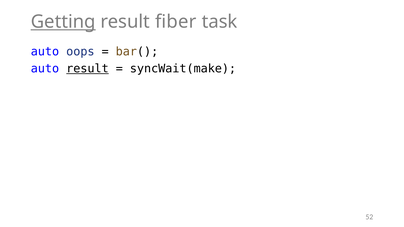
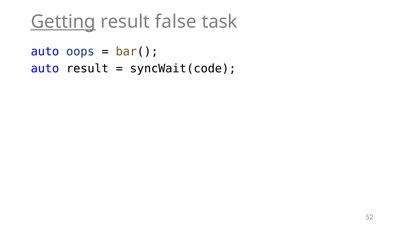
fiber: fiber -> false (176, 22)
result underline: present -> none (87, 69)
syncWait(make: syncWait(make -> syncWait(code (183, 69)
